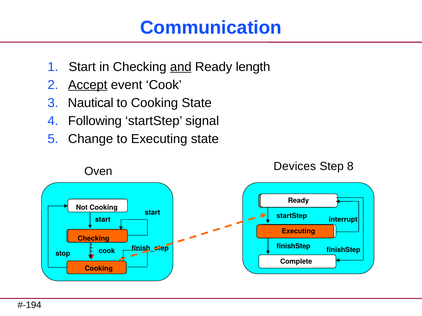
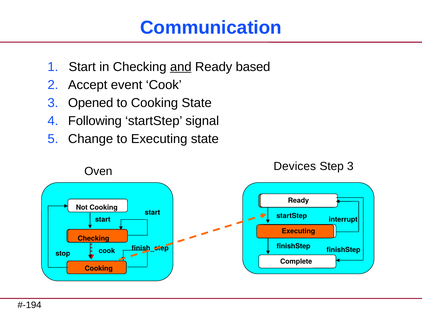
length: length -> based (253, 67)
Accept underline: present -> none (88, 85)
Nautical: Nautical -> Opened (91, 103)
Step 8: 8 -> 3 (350, 167)
